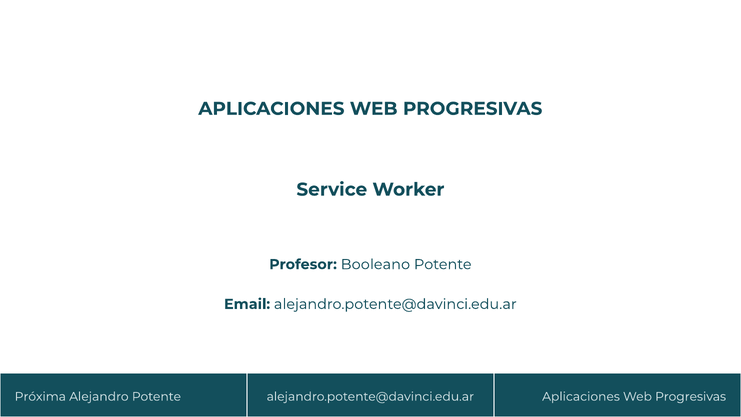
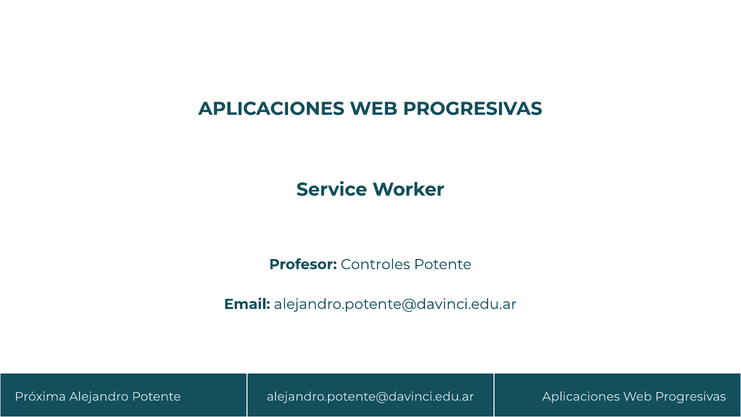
Booleano: Booleano -> Controles (375, 264)
